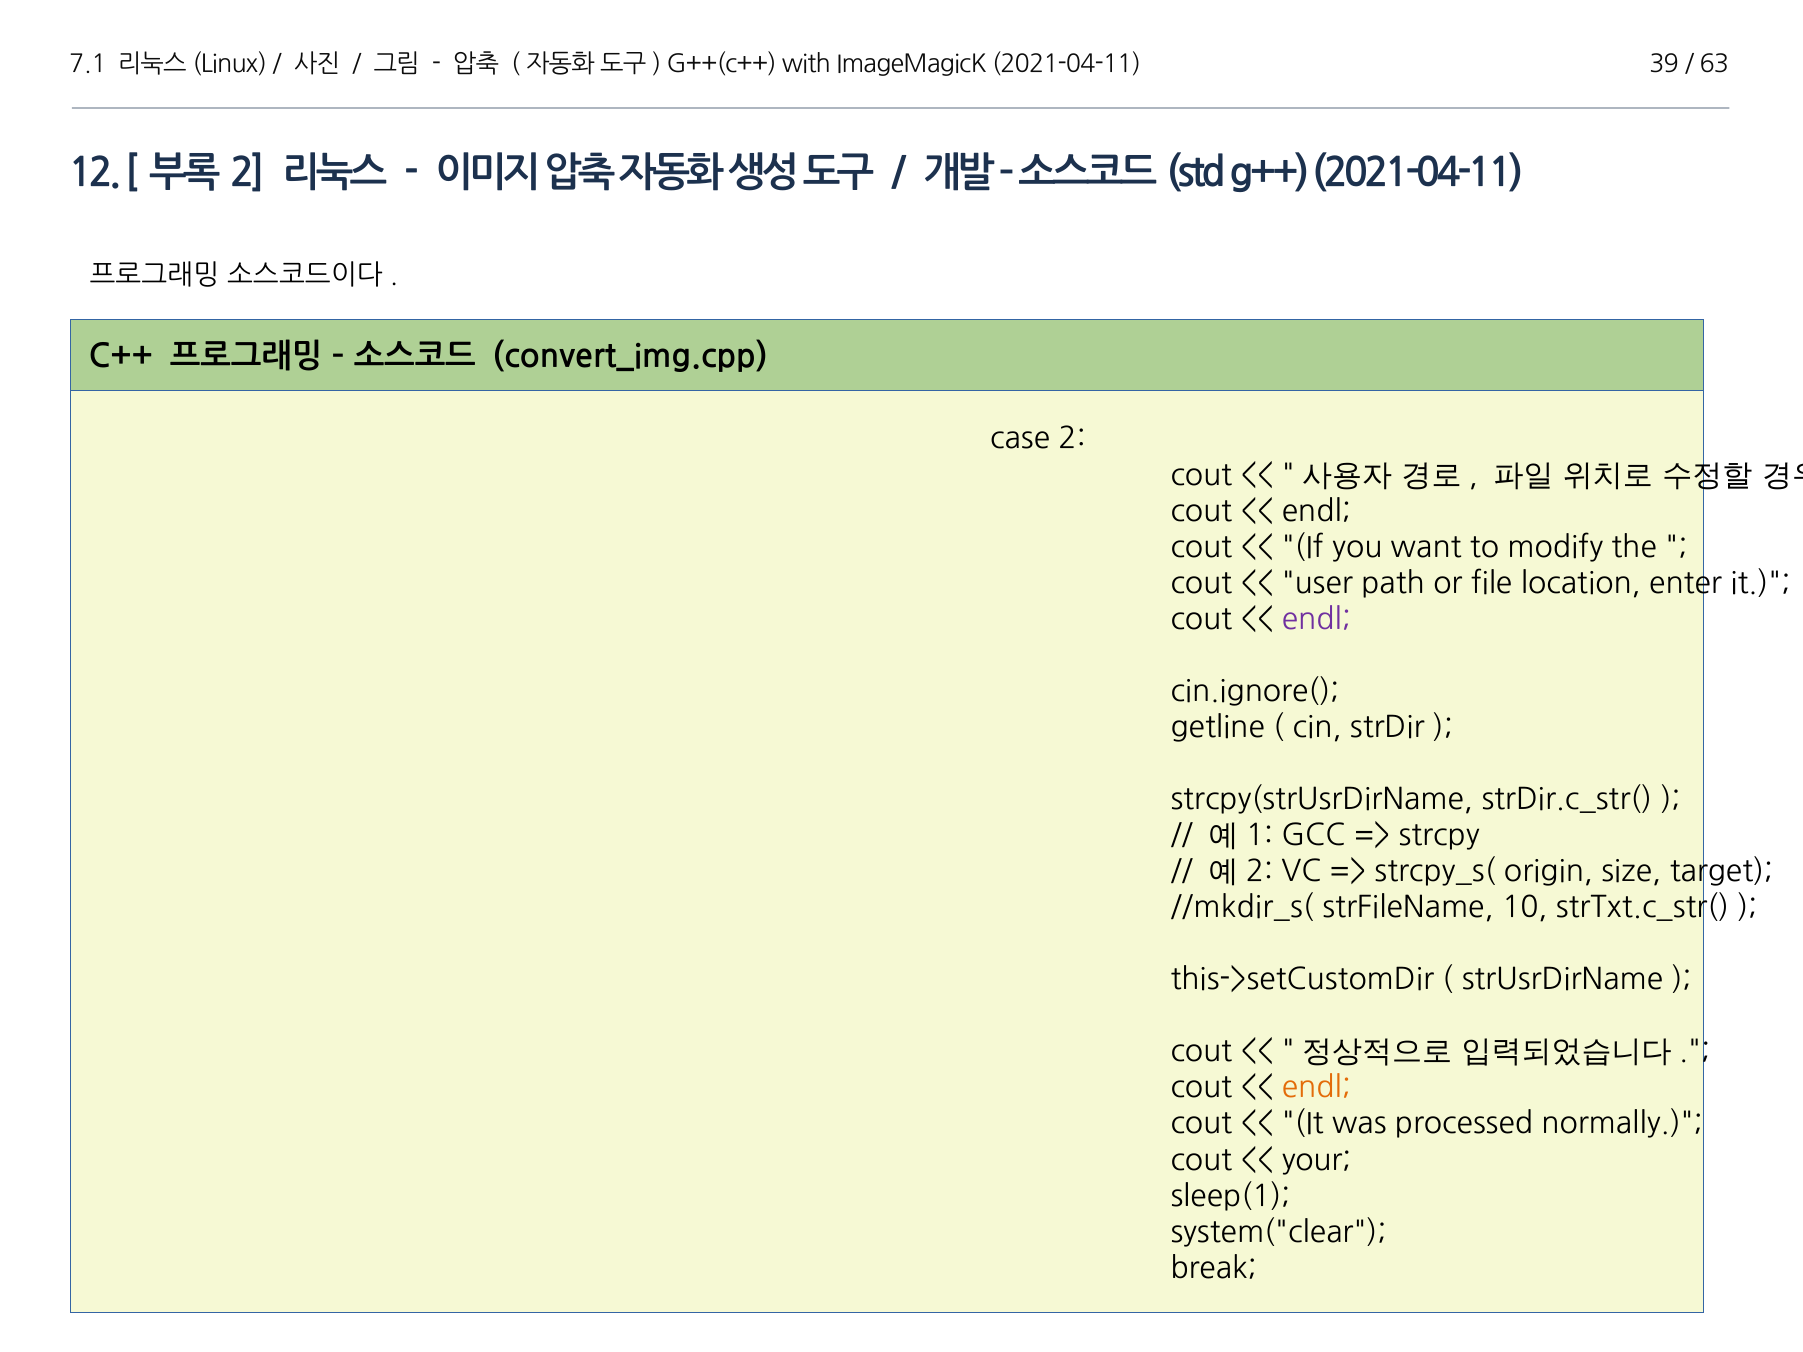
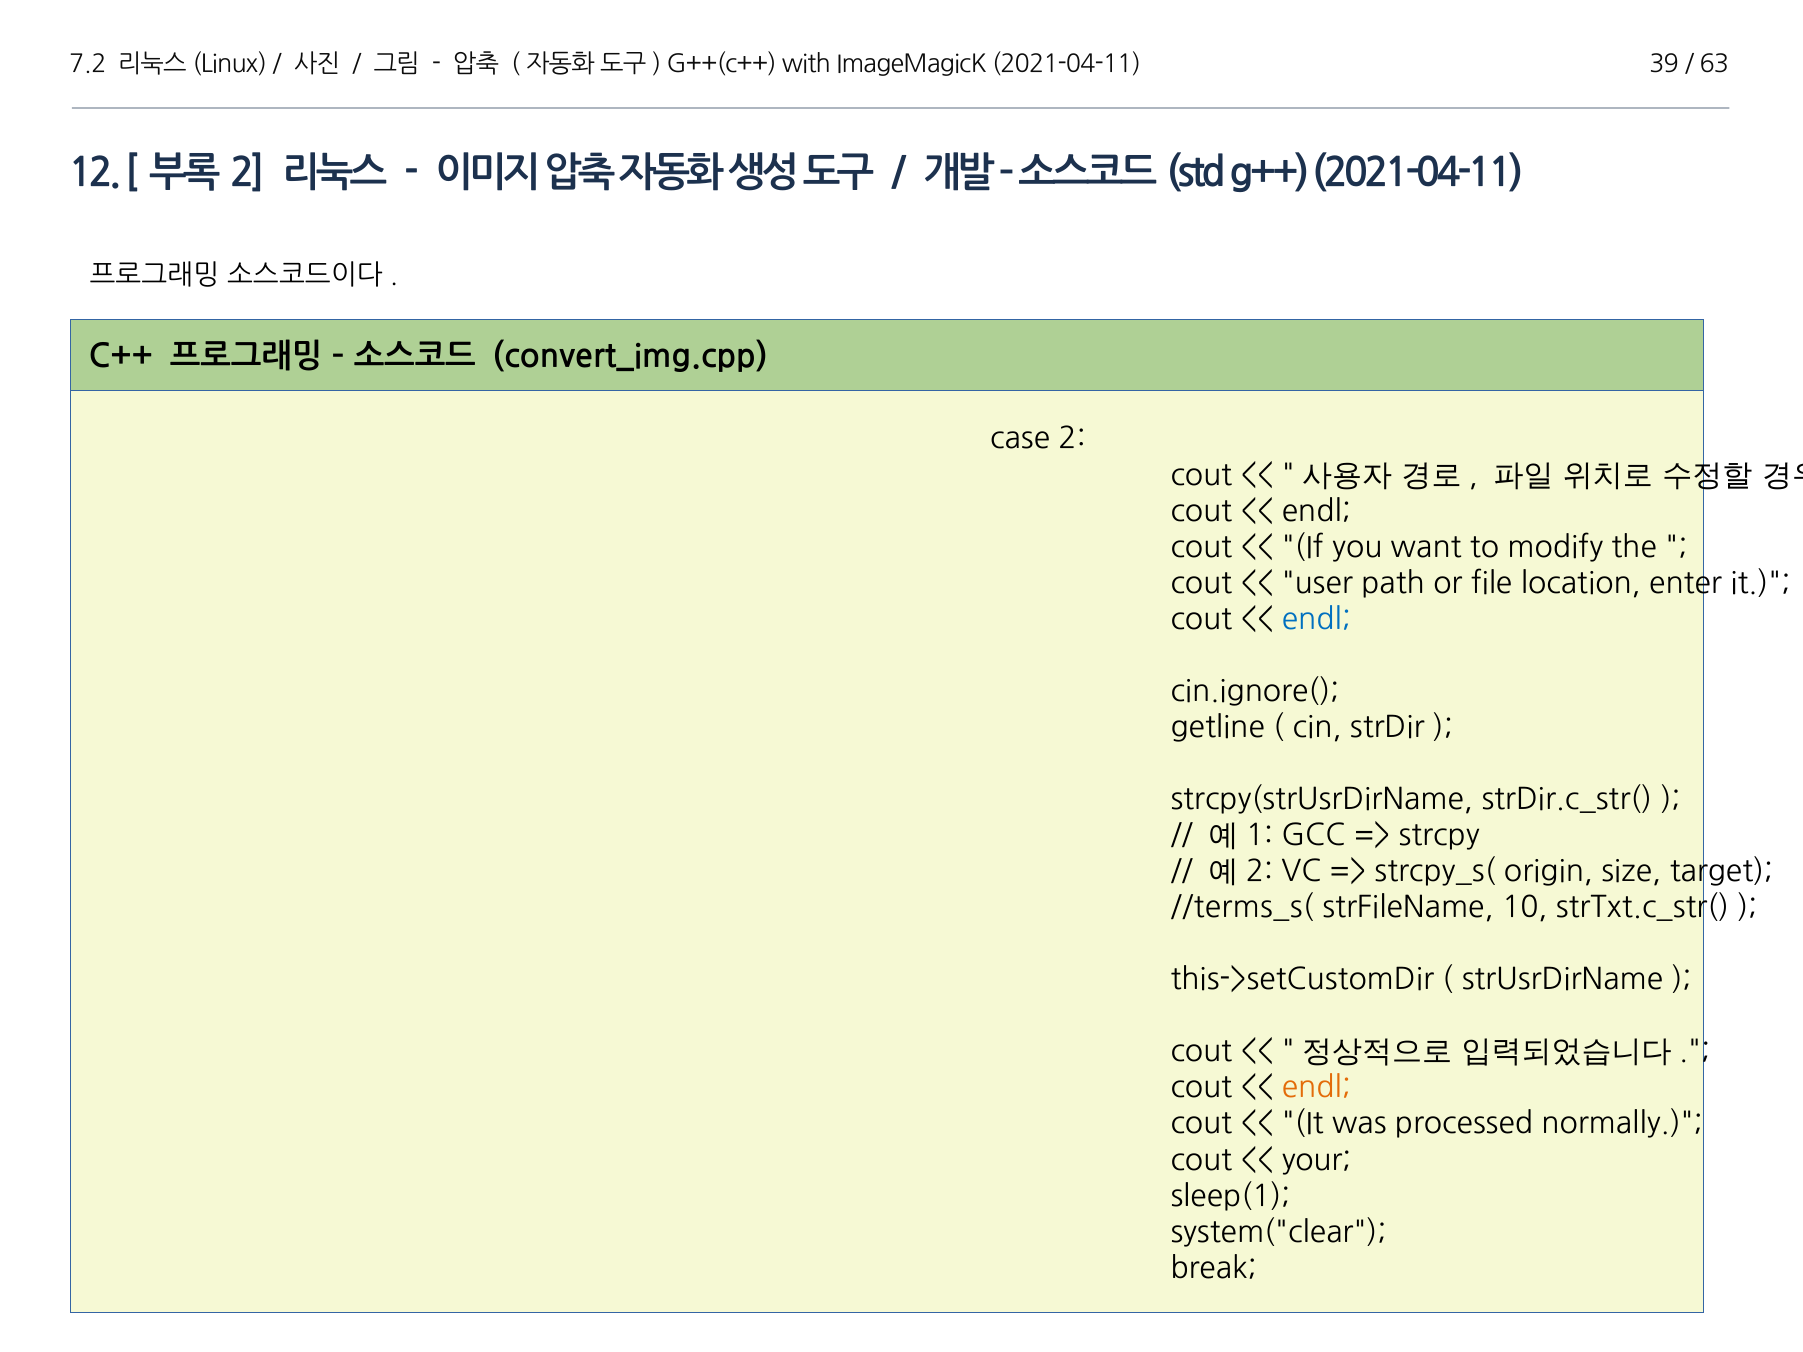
7.1: 7.1 -> 7.2 (88, 64)
endl colour: purple -> blue (1316, 619)
//mkdir_s(: //mkdir_s( -> //terms_s( (1242, 908)
